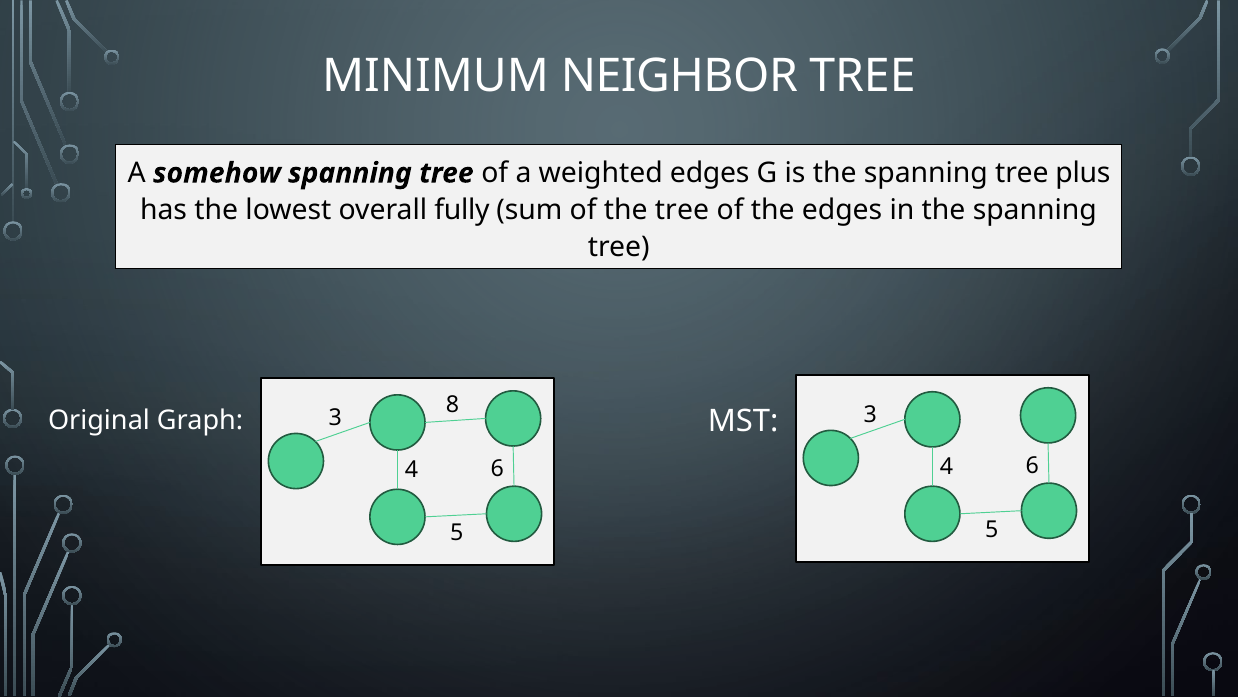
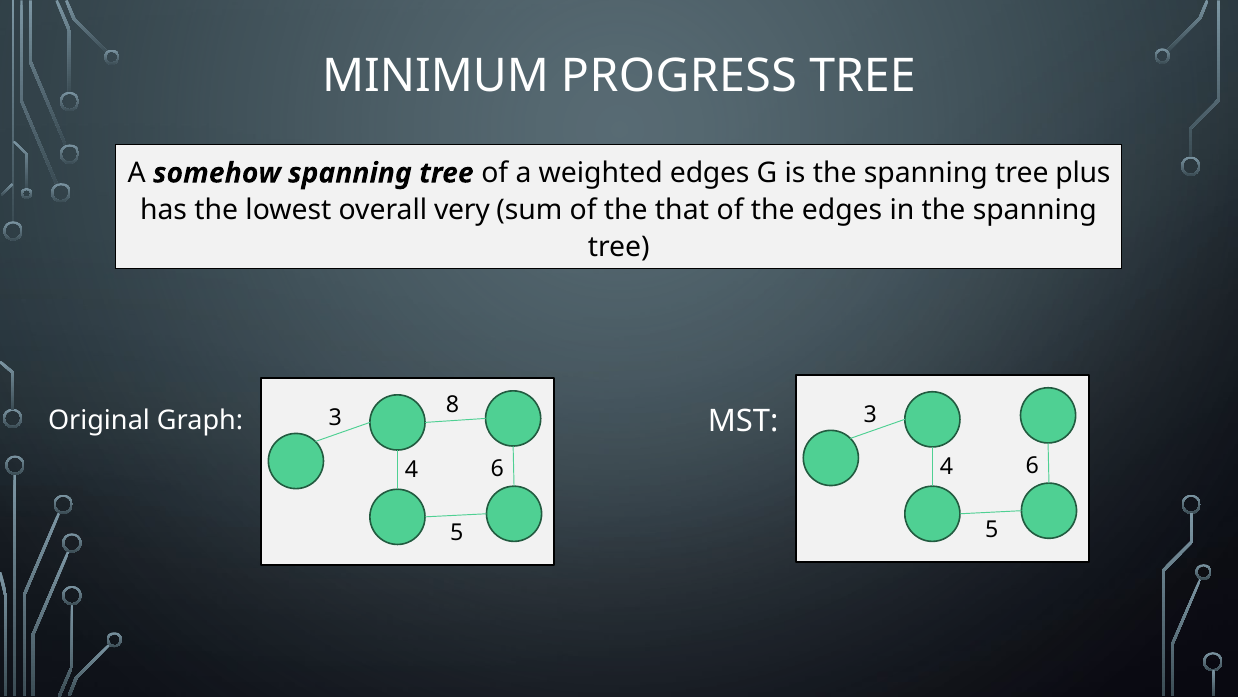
NEIGHBOR: NEIGHBOR -> PROGRESS (679, 76)
fully: fully -> very (462, 210)
the tree: tree -> that (682, 210)
